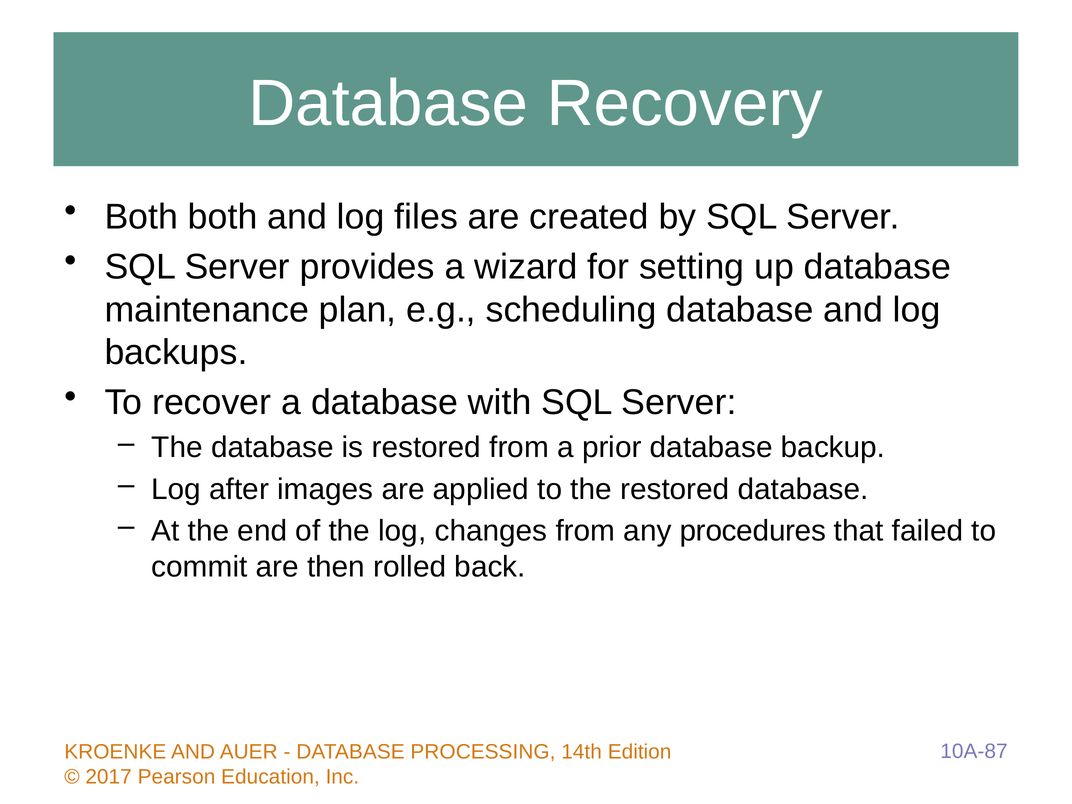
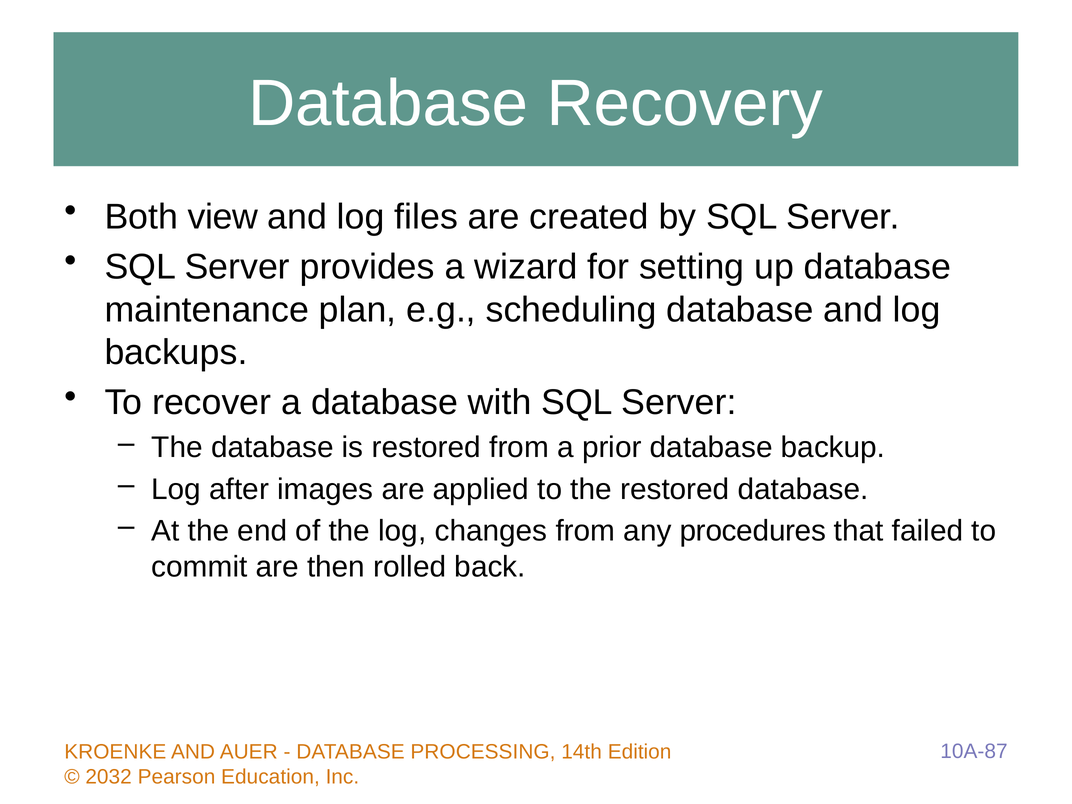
Both both: both -> view (223, 217)
2017: 2017 -> 2032 (109, 777)
